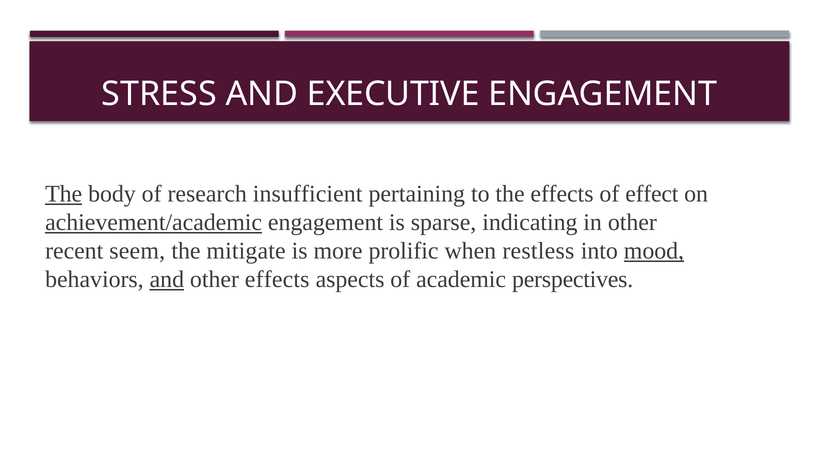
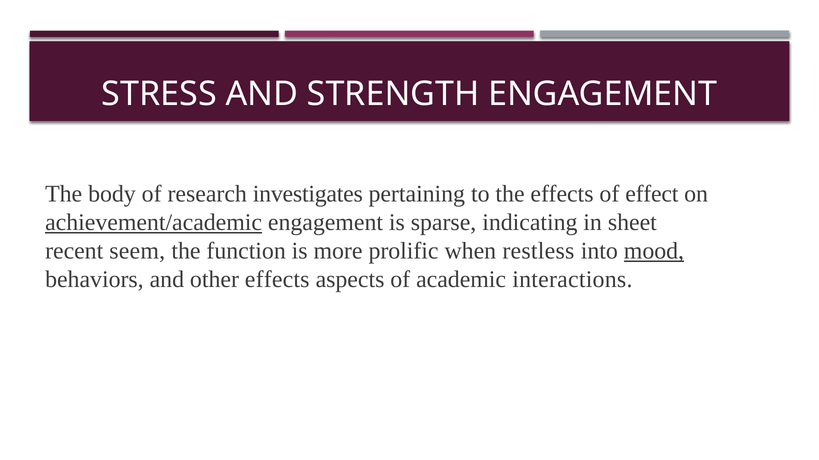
EXECUTIVE: EXECUTIVE -> STRENGTH (393, 94)
The underline: present -> none (64, 194)
insufficient: insufficient -> investigates (308, 194)
in other: other -> sheet (632, 223)
mitigate: mitigate -> function (246, 251)
and underline: present -> none (167, 280)
perspectives: perspectives -> interactions (572, 280)
